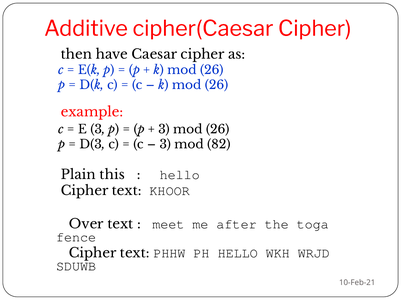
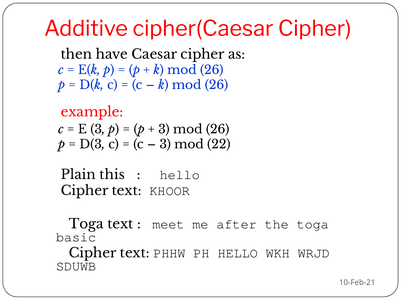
82: 82 -> 22 (219, 144)
Over: Over -> Toga (86, 224)
fence: fence -> basic (76, 237)
